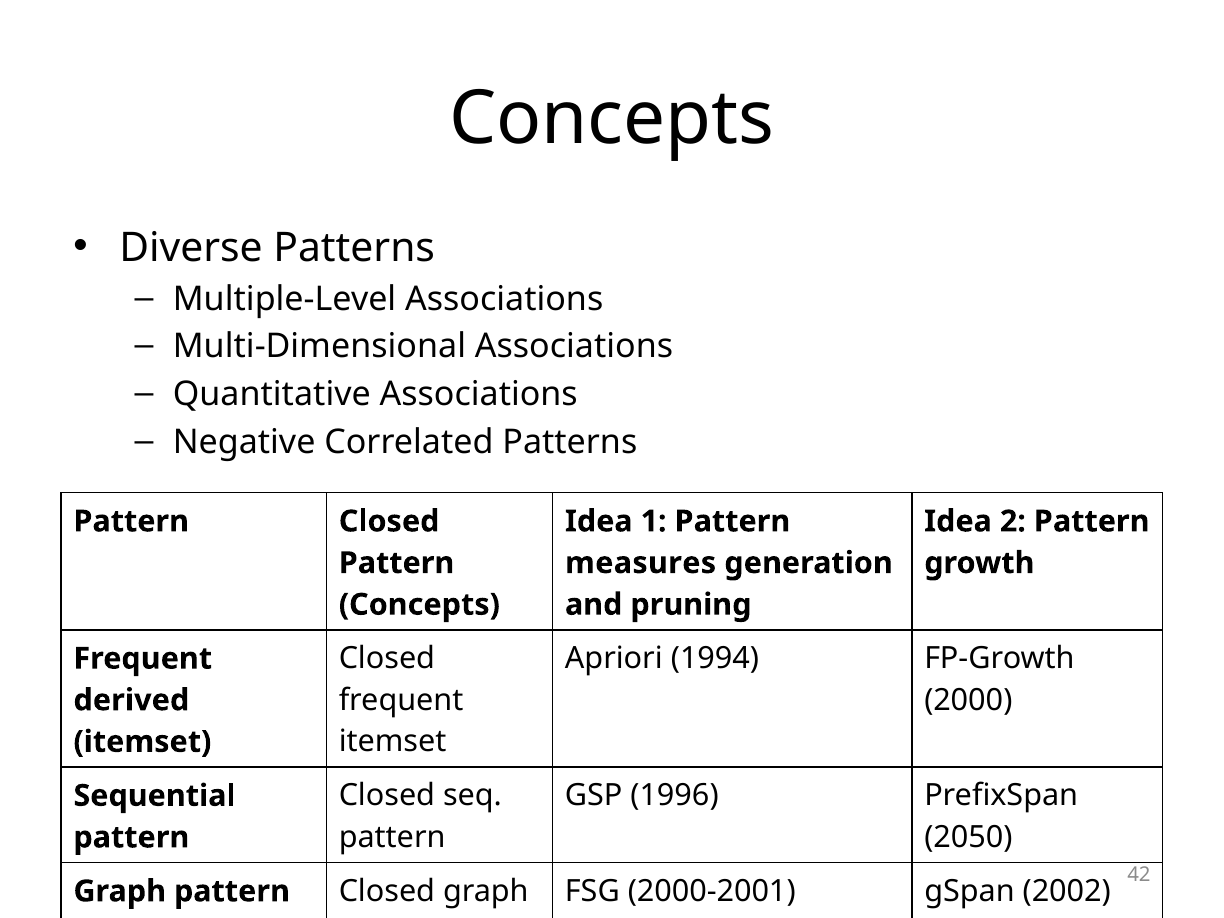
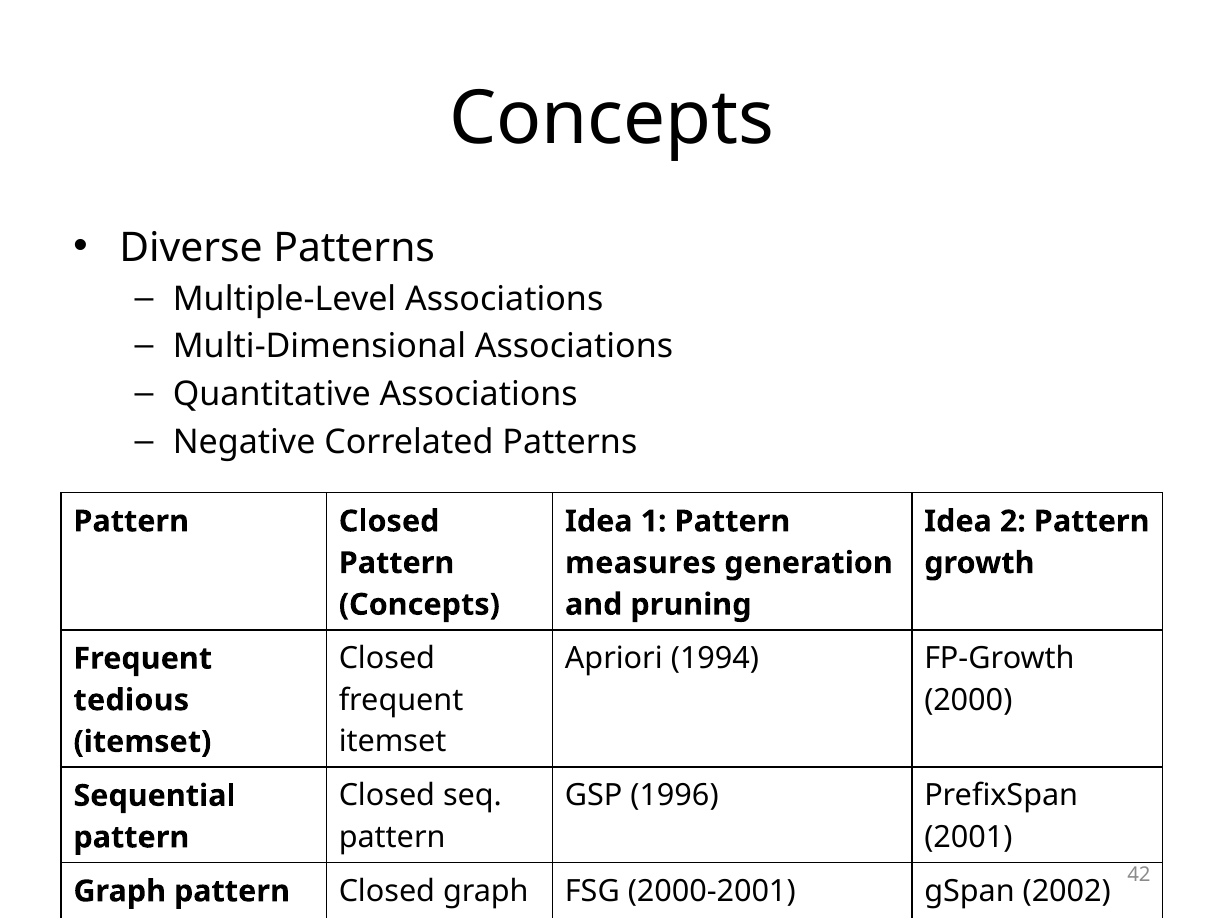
derived: derived -> tedious (131, 700)
2050: 2050 -> 2001 (968, 837)
